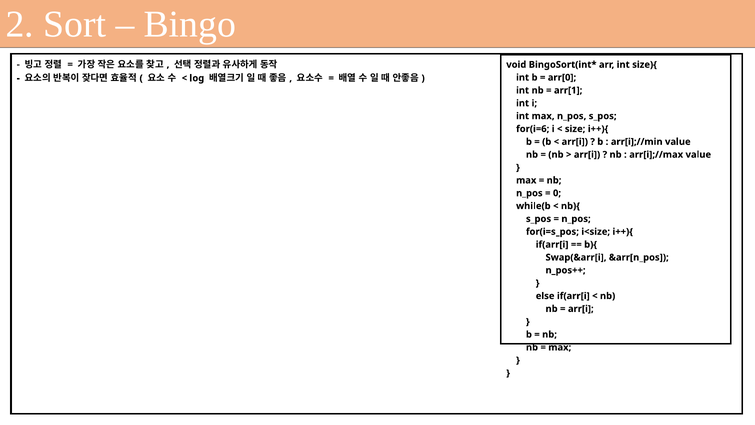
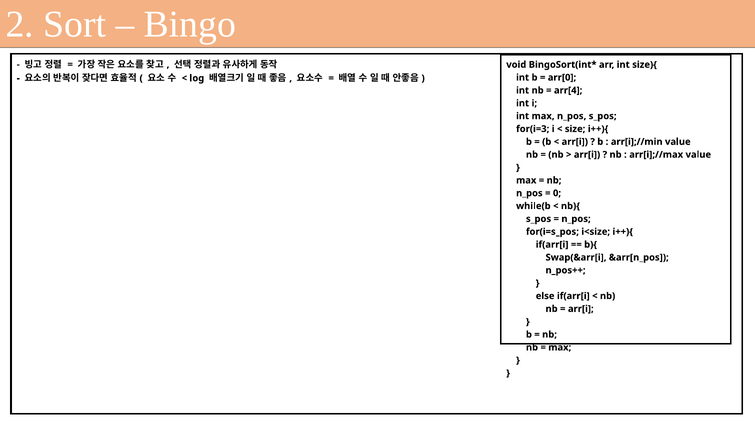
arr[1: arr[1 -> arr[4 (568, 90)
for(i=6: for(i=6 -> for(i=3 (533, 129)
